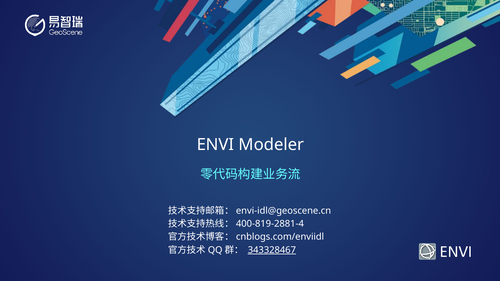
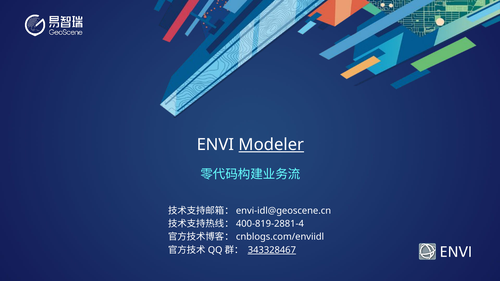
Modeler underline: none -> present (271, 145)
